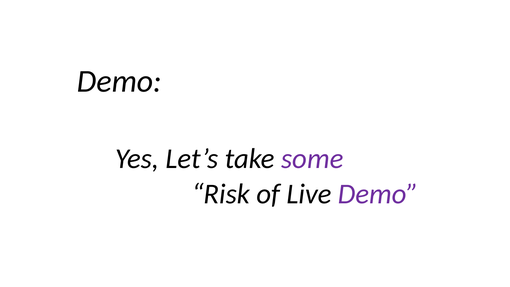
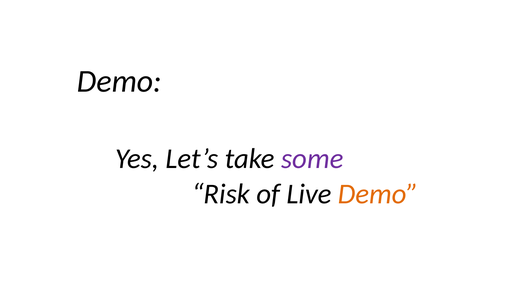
Demo colour: purple -> orange (378, 194)
